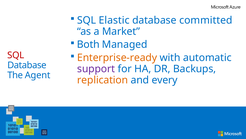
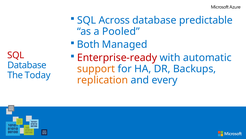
Elastic: Elastic -> Across (114, 20)
committed: committed -> predictable (206, 20)
Market: Market -> Pooled (121, 31)
Enterprise-ready colour: orange -> red (117, 58)
support colour: purple -> orange (96, 69)
Agent: Agent -> Today (38, 75)
